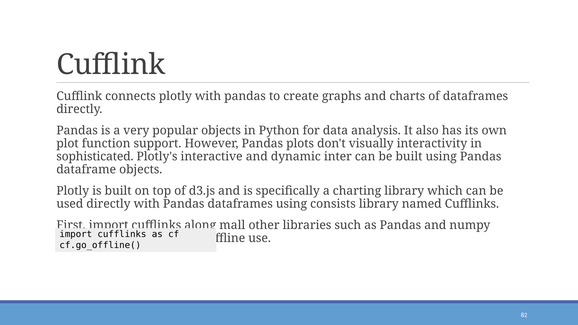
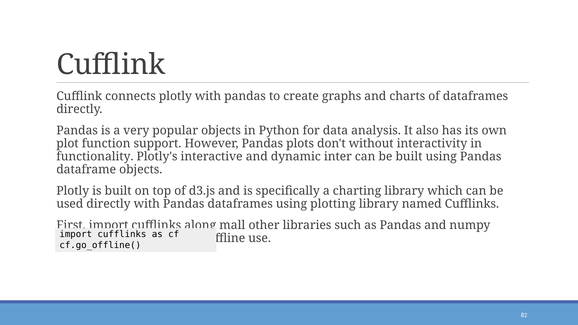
visually: visually -> without (371, 144)
sophisticated: sophisticated -> functionality (95, 157)
consists: consists -> plotting (333, 204)
